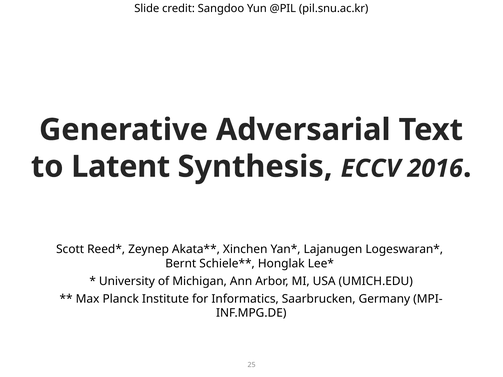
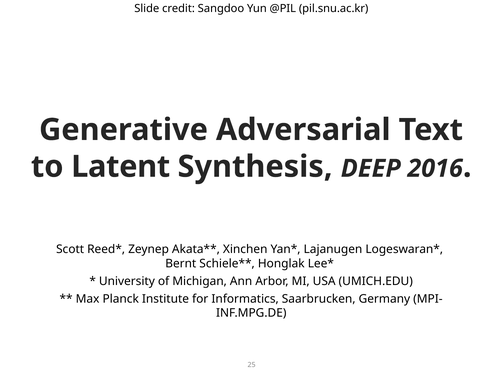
ECCV: ECCV -> DEEP (371, 169)
